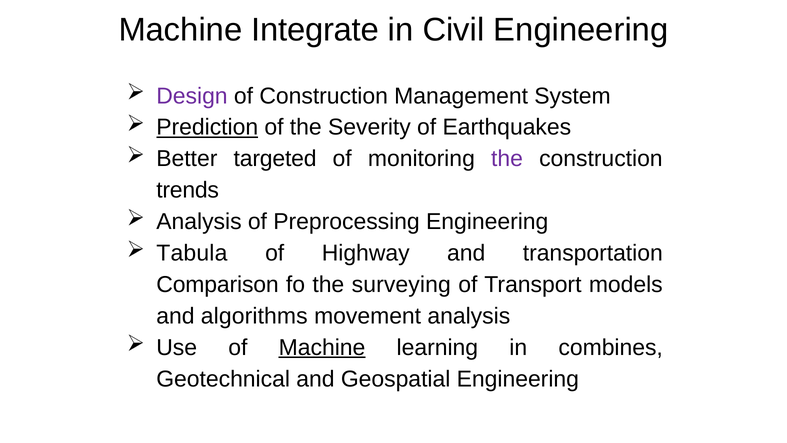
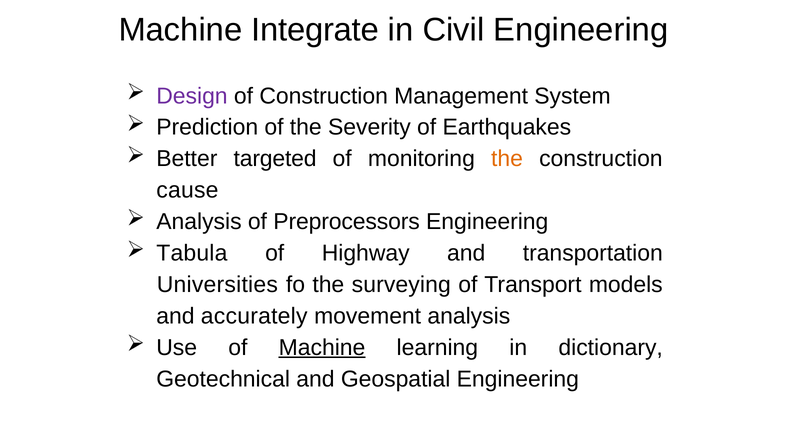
Prediction underline: present -> none (207, 127)
the colour: purple -> orange (507, 159)
trends: trends -> cause (187, 190)
Preprocessing: Preprocessing -> Preprocessors (347, 222)
Comparison: Comparison -> Universities (217, 284)
algorithms: algorithms -> accurately (254, 316)
combines: combines -> dictionary (611, 347)
